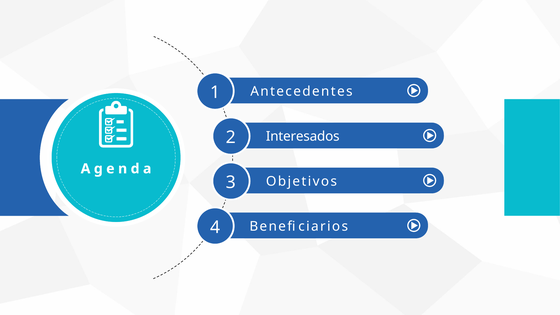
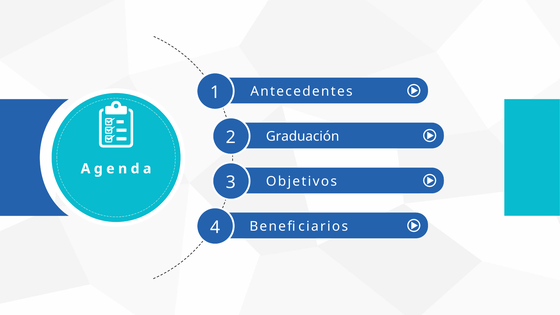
Interesados: Interesados -> Graduación (303, 136)
